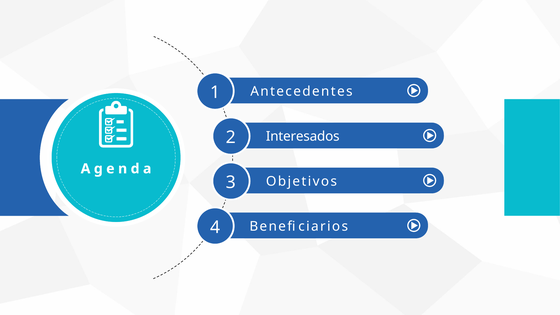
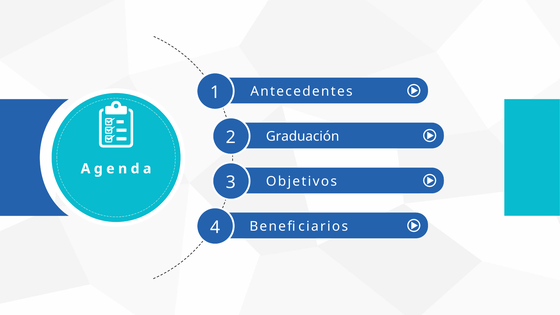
Interesados: Interesados -> Graduación (303, 136)
